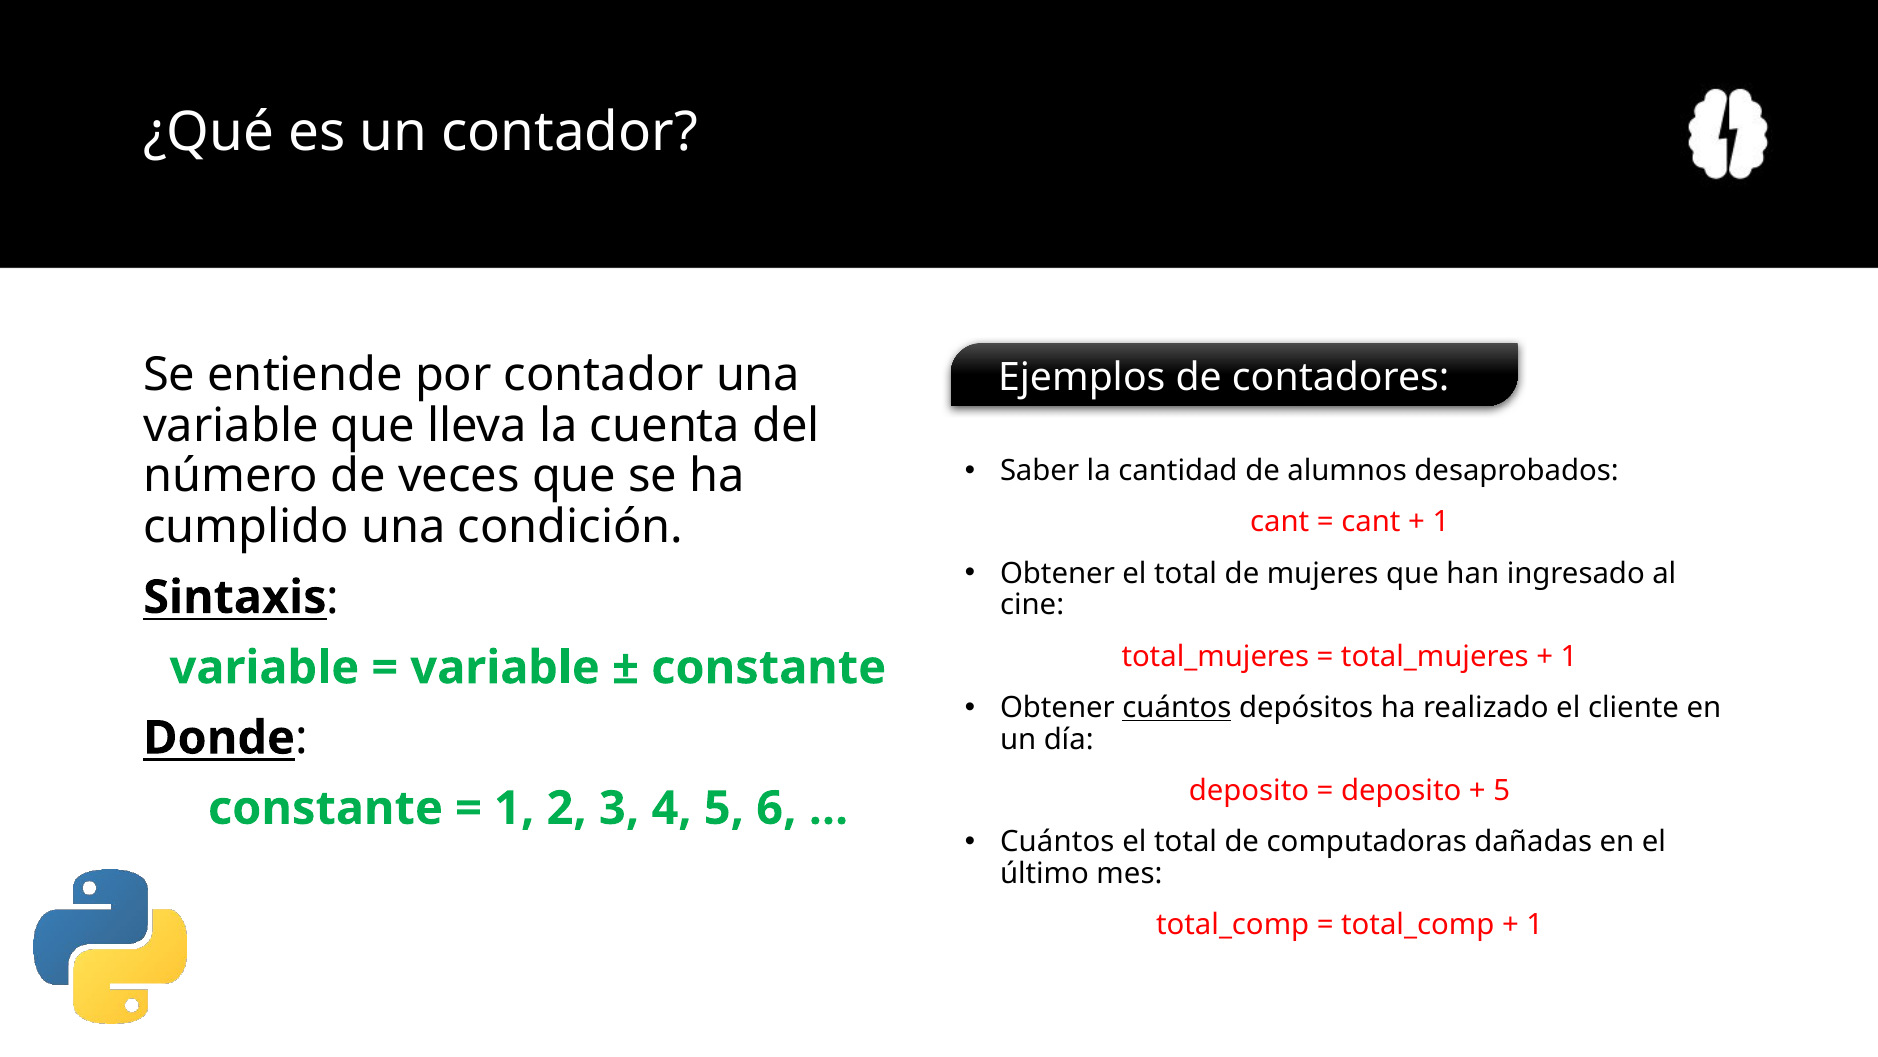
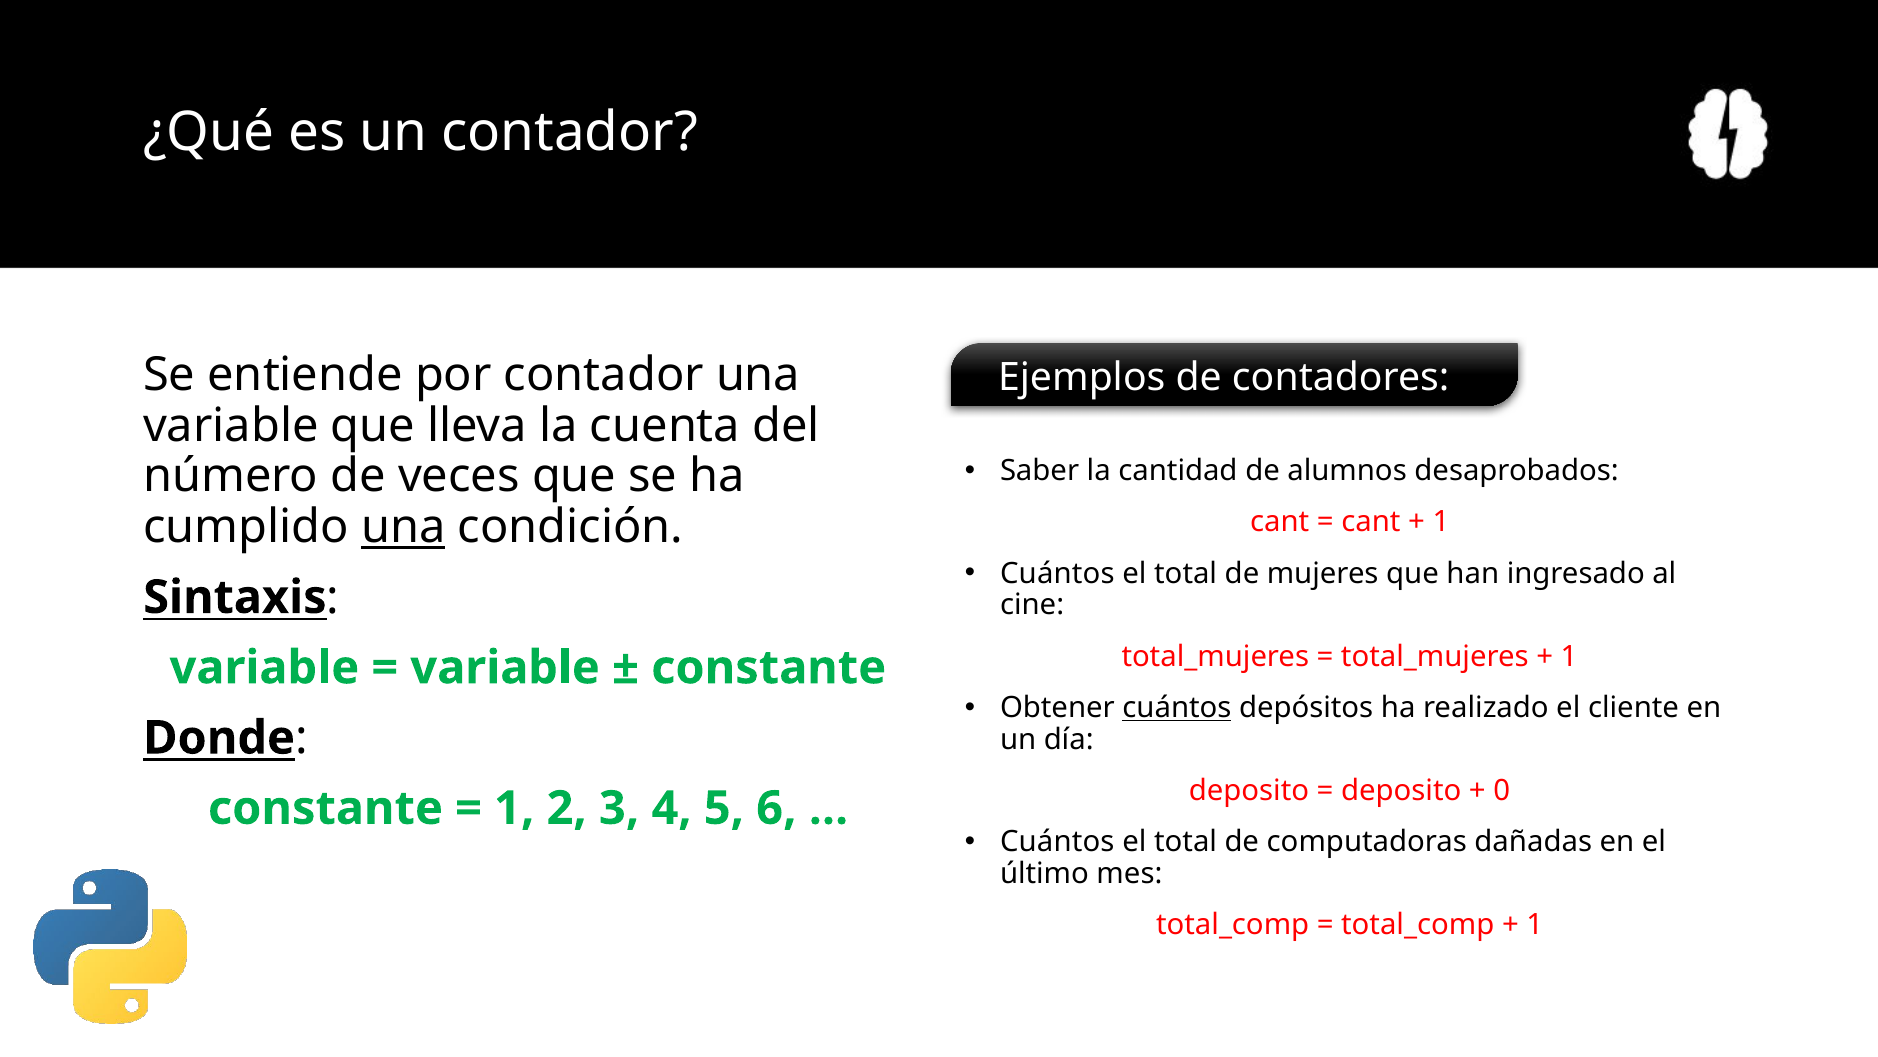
una underline: none -> present (403, 527)
Obtener: Obtener -> Cuántos (1057, 573)
5: 5 -> 0 (1502, 790)
